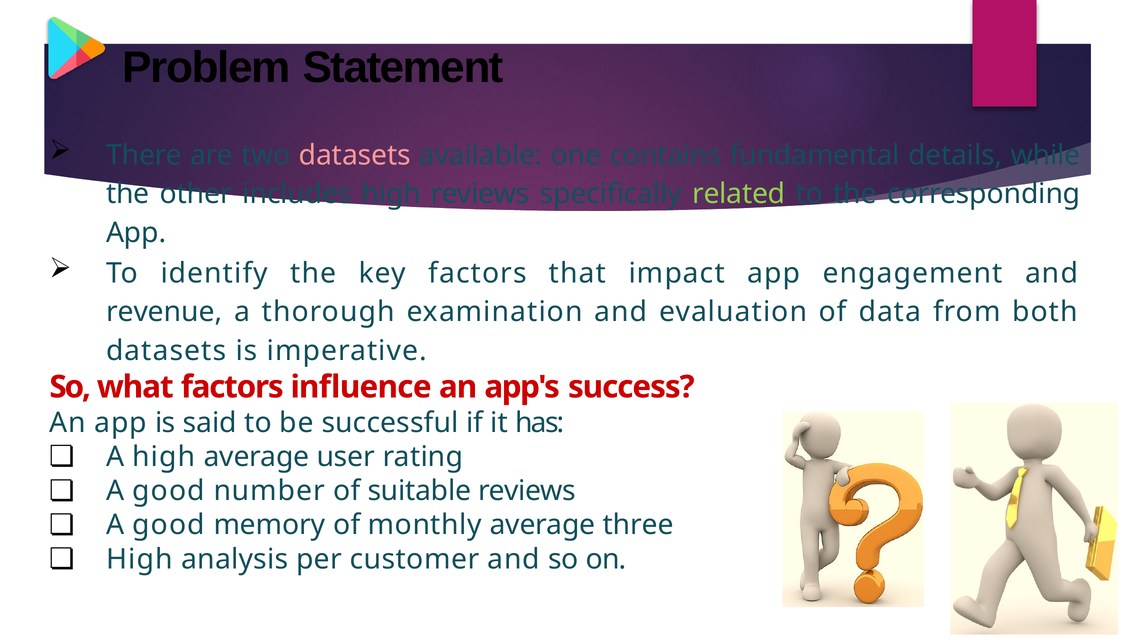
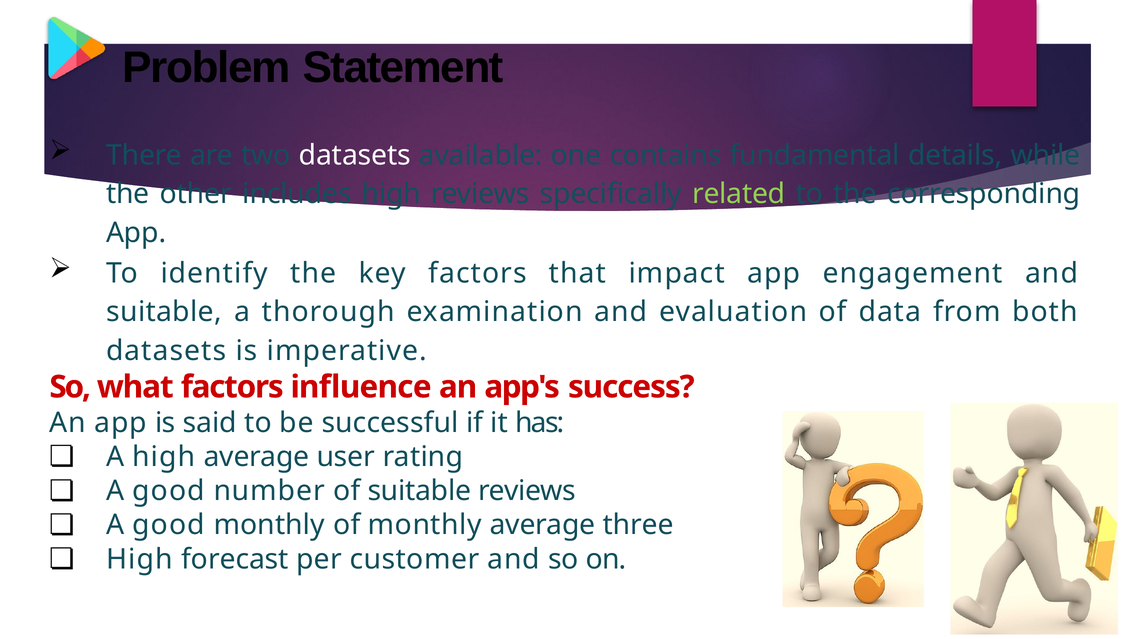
datasets colour: pink -> white (355, 155)
revenue: revenue -> suitable (164, 312)
good memory: memory -> monthly (269, 525)
analysis: analysis -> forecast (235, 559)
